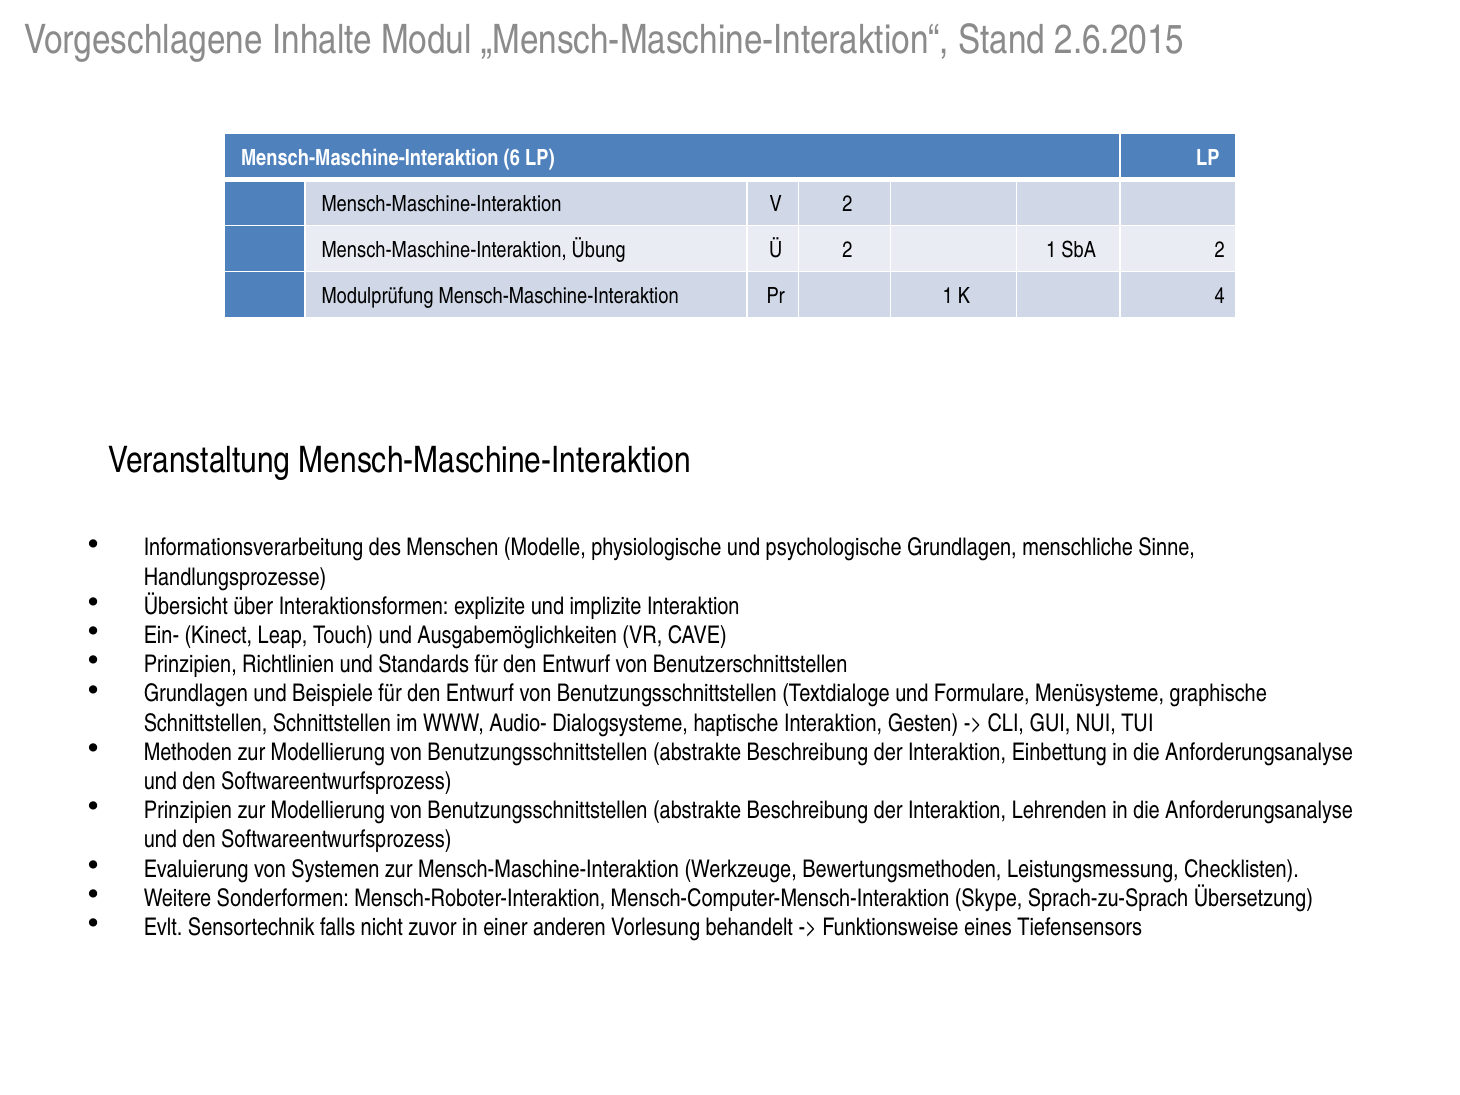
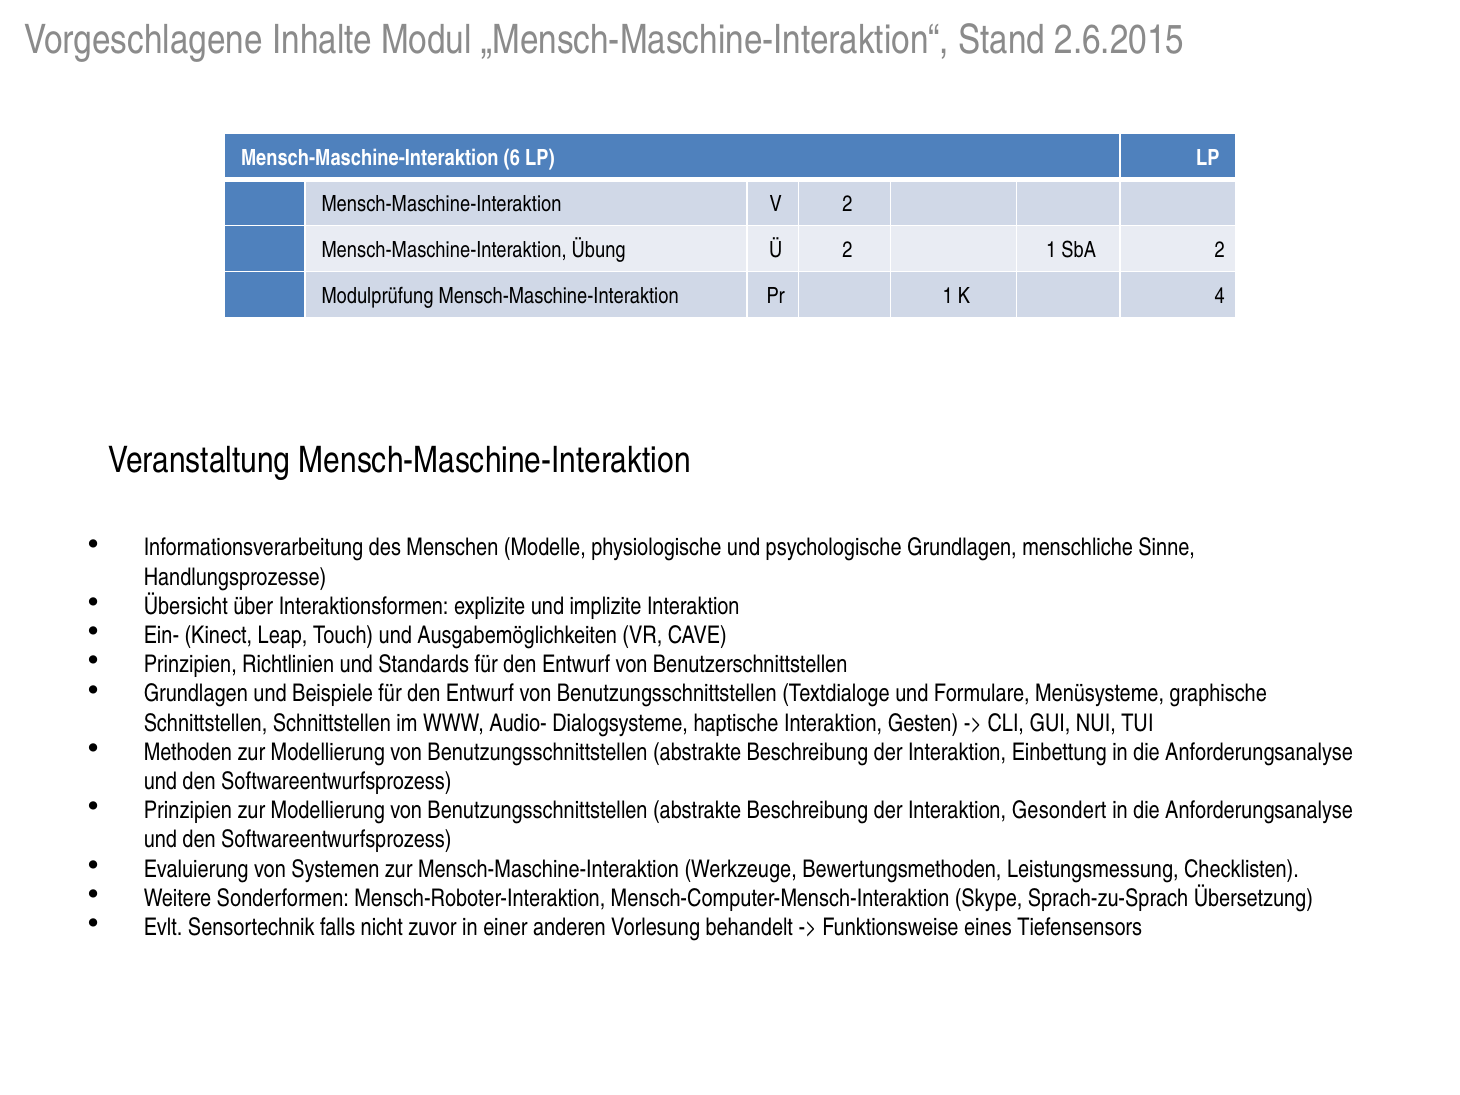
Lehrenden: Lehrenden -> Gesondert (1059, 811)
